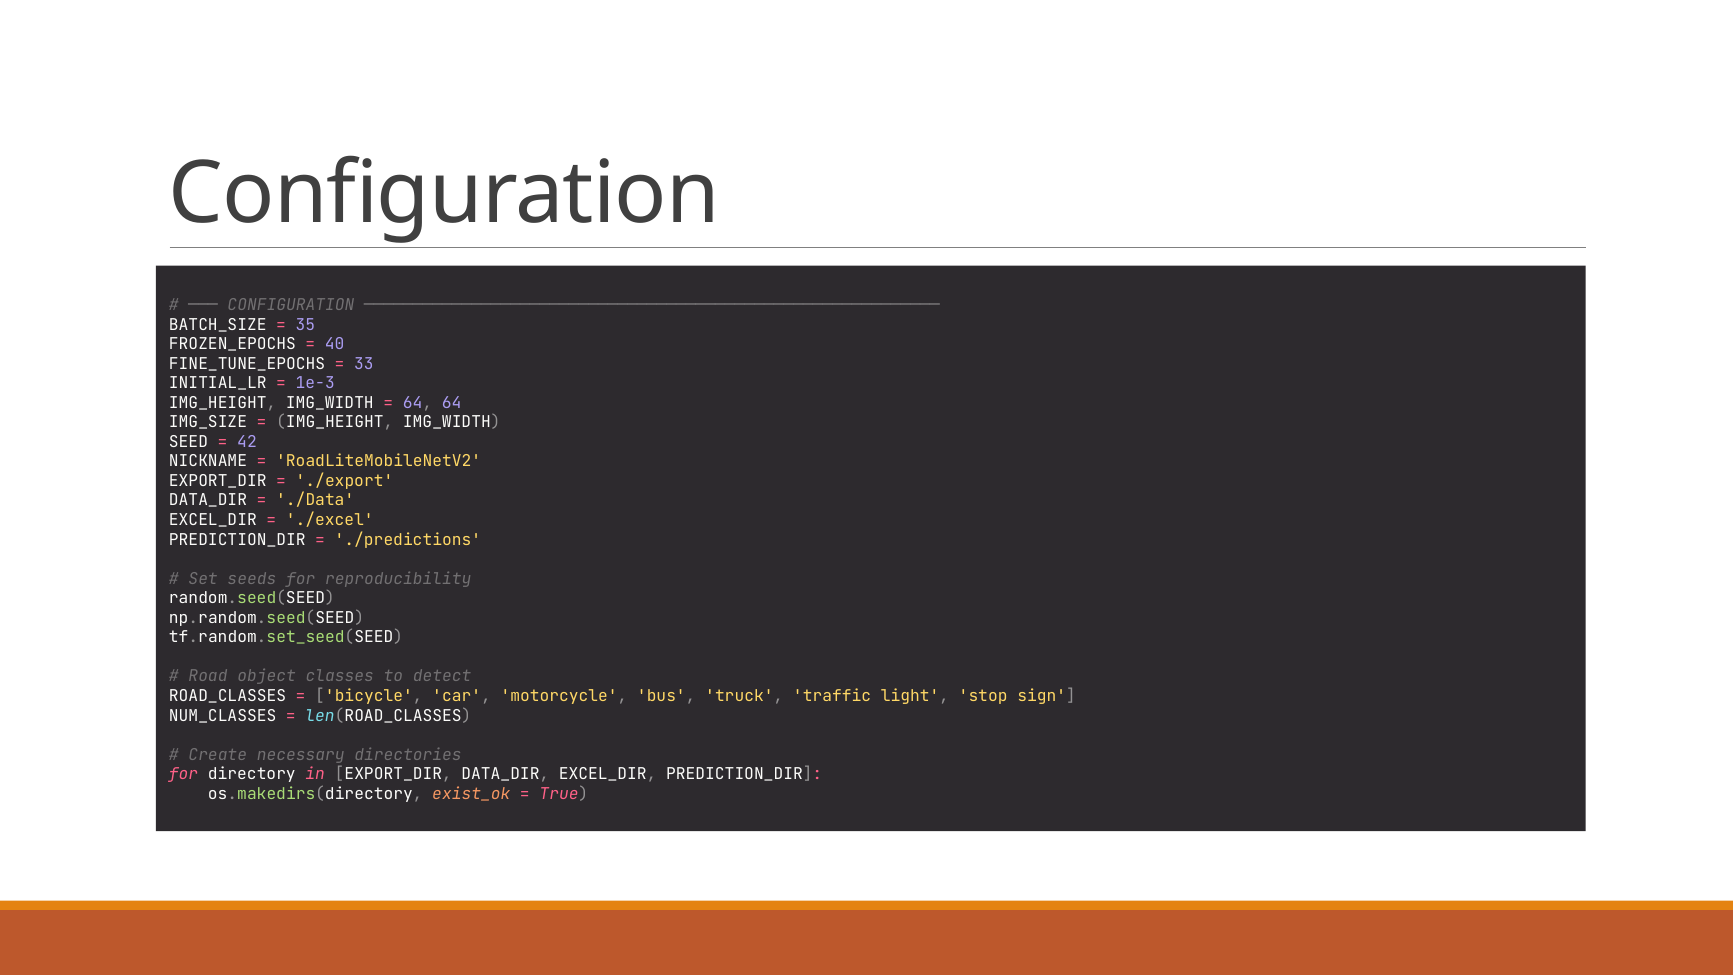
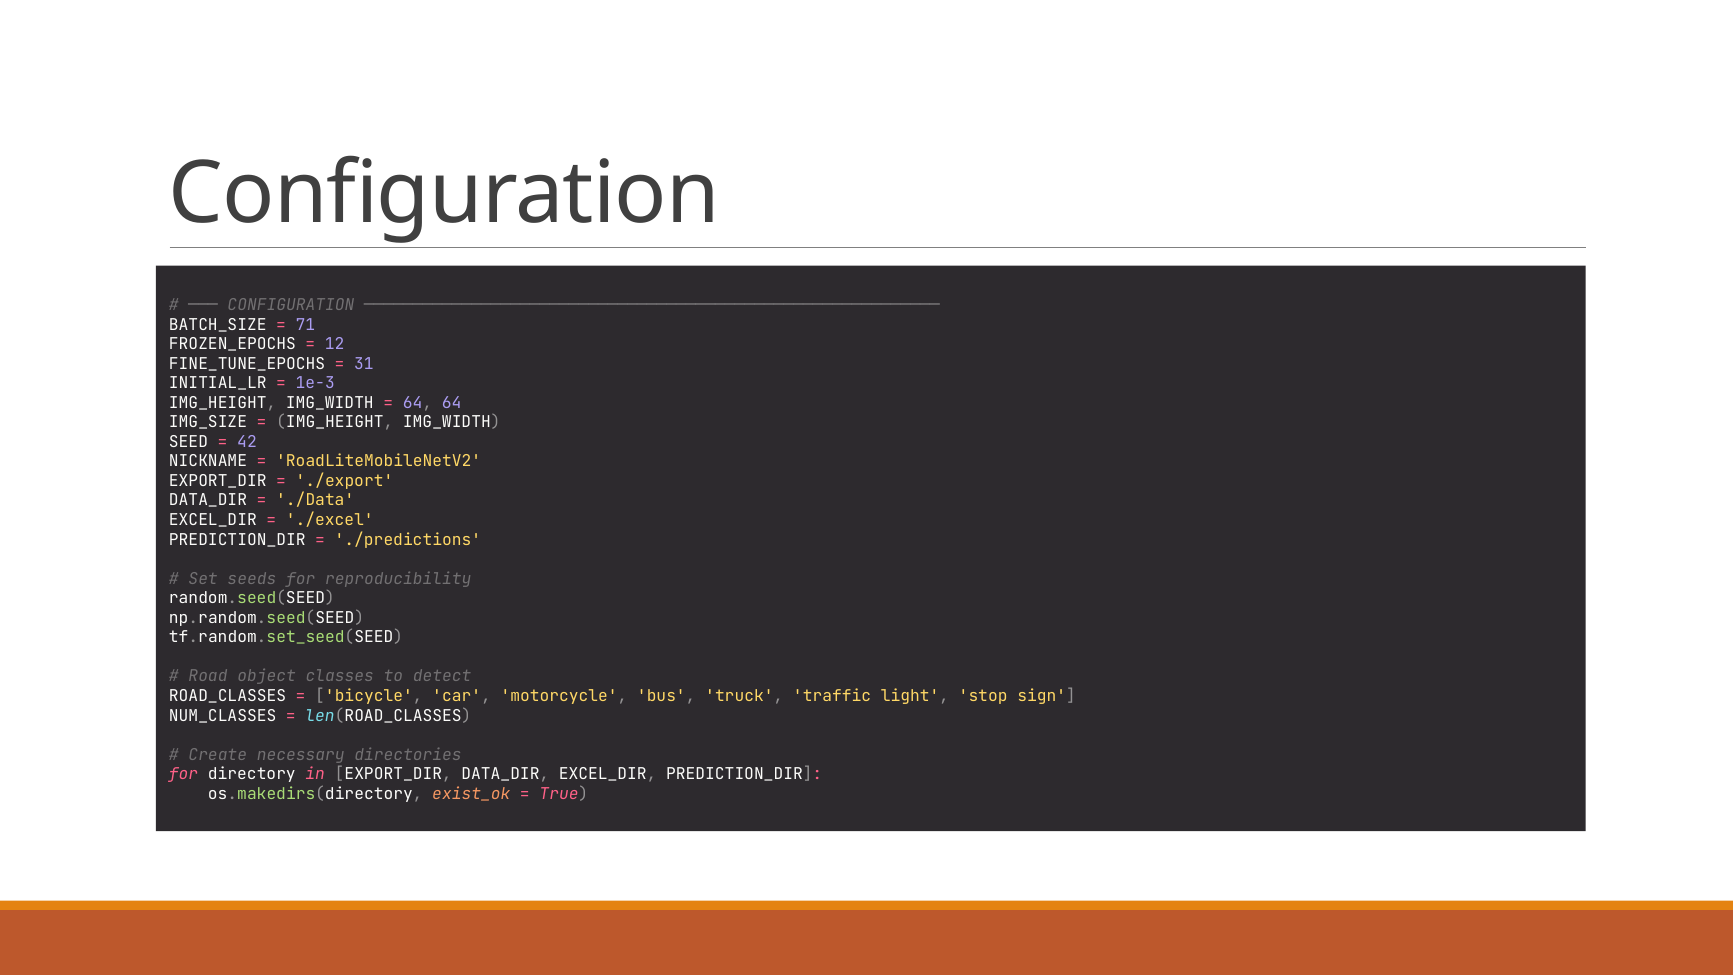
35: 35 -> 71 (305, 325)
40: 40 -> 12 (335, 344)
33: 33 -> 31 (364, 364)
